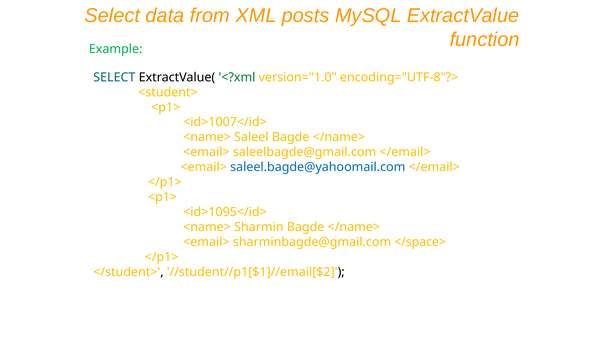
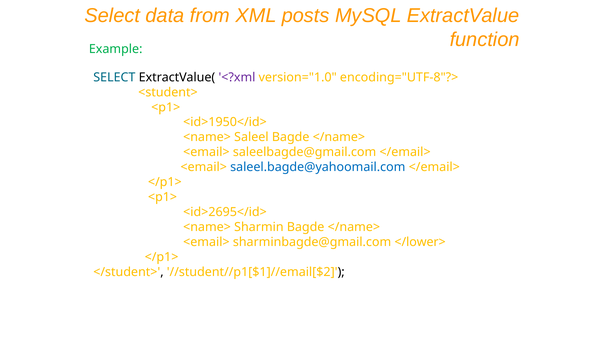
<?xml colour: green -> purple (237, 77)
<id>1007</id>: <id>1007</id> -> <id>1950</id> (225, 122)
<id>1095</id>: <id>1095</id> -> <id>2695</id> (225, 212)
</space>: </space> -> </lower> (420, 242)
